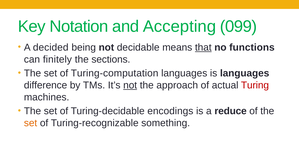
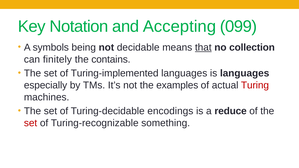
decided: decided -> symbols (51, 47)
functions: functions -> collection (252, 47)
sections: sections -> contains (111, 59)
Turing-computation: Turing-computation -> Turing-implemented (115, 73)
difference: difference -> especially (46, 85)
not underline: present -> none (130, 85)
approach: approach -> examples (177, 85)
set colour: orange -> red (31, 123)
